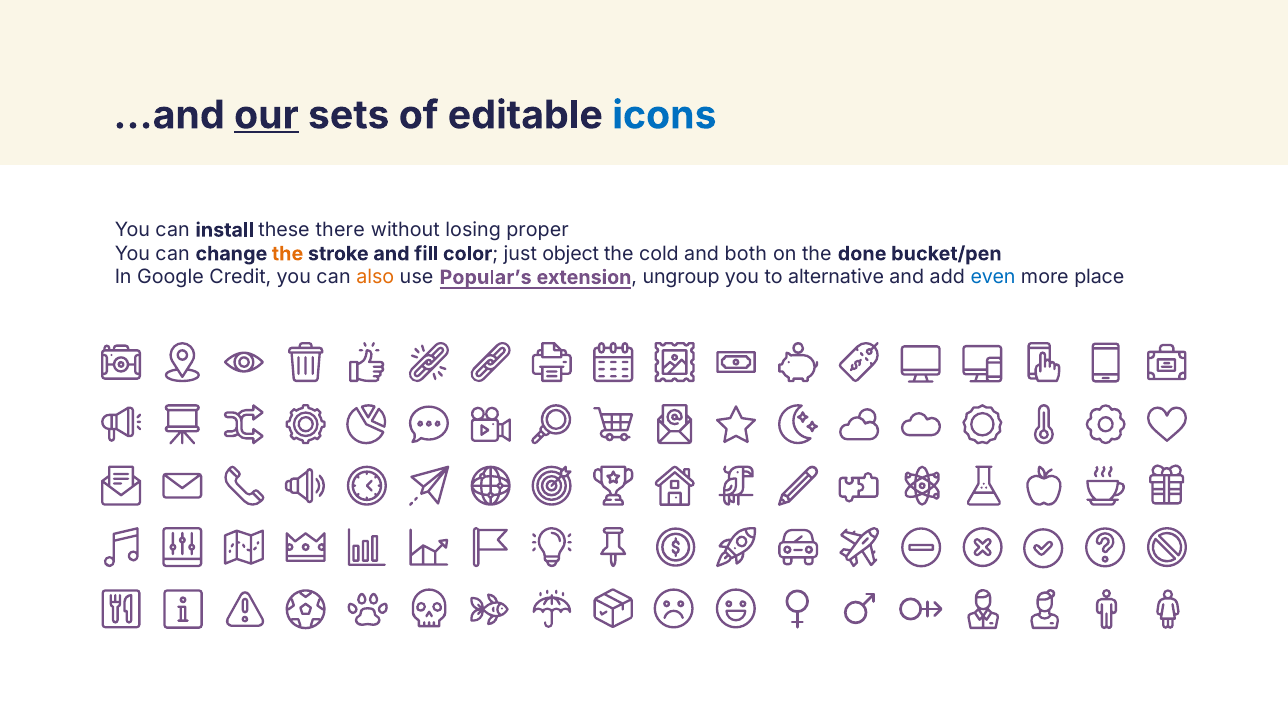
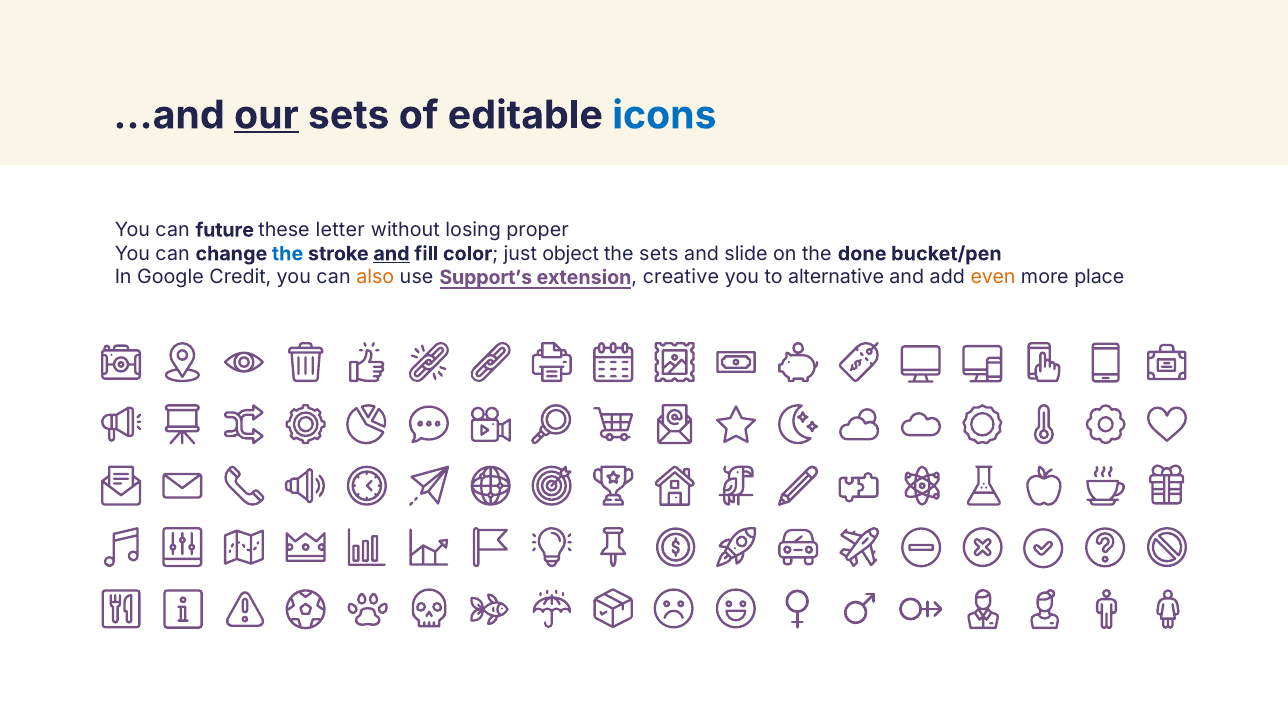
install: install -> future (225, 230)
there: there -> letter (340, 230)
the colour: orange -> blue (288, 254)
and underline: none -> present (391, 254)
the cold: cold -> sets (659, 254)
both: both -> slide (746, 254)
Popular’s: Popular’s -> Support’s (486, 277)
ungroup: ungroup -> creative (681, 277)
even colour: blue -> orange (993, 277)
